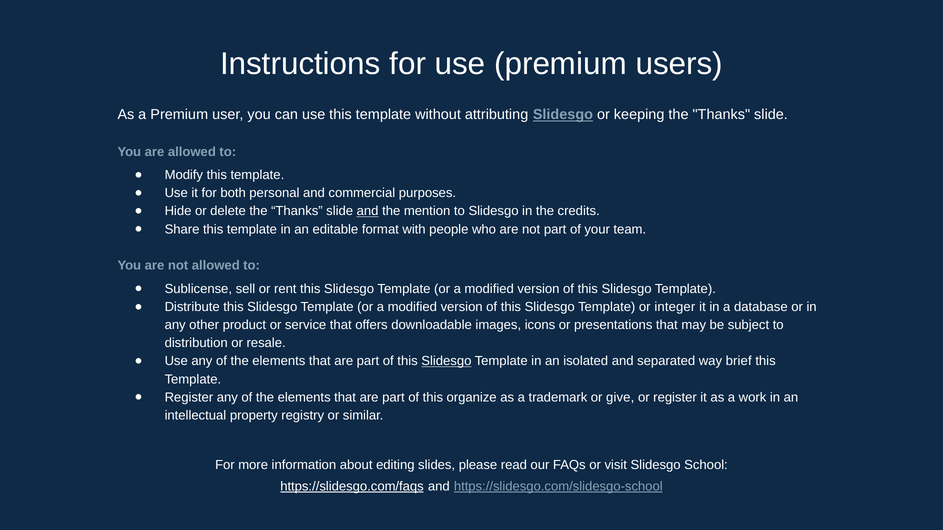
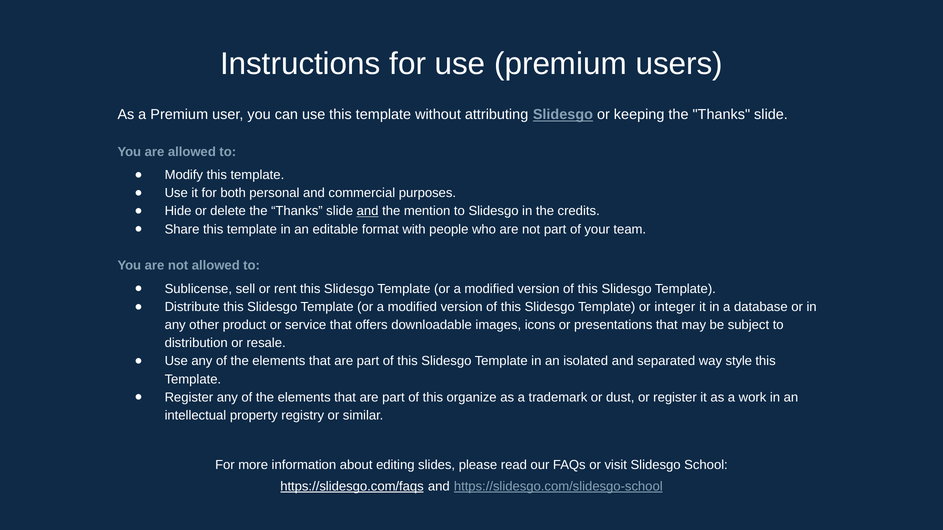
Slidesgo underline: present -> none (446, 361)
brief: brief -> style (739, 361)
give: give -> dust (620, 398)
